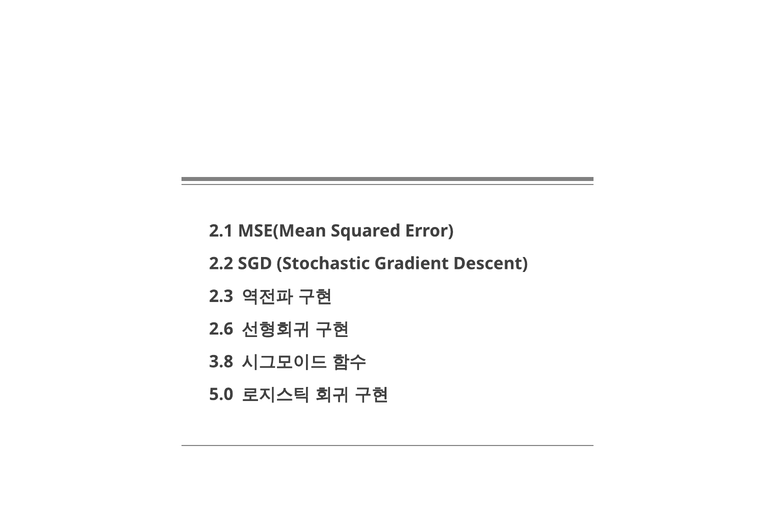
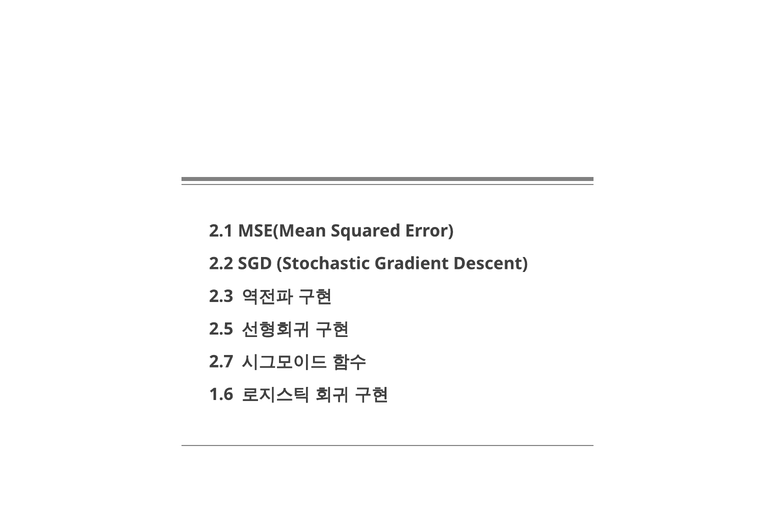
2.6: 2.6 -> 2.5 (221, 329)
3.8: 3.8 -> 2.7 (221, 362)
5.0: 5.0 -> 1.6 (221, 394)
